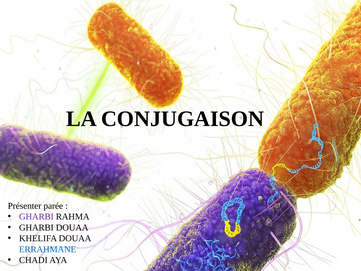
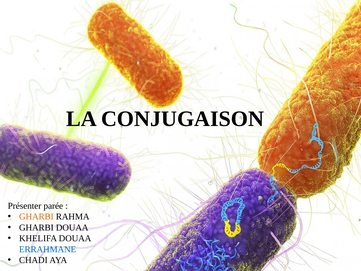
GHARBI colour: purple -> orange (36, 217)
